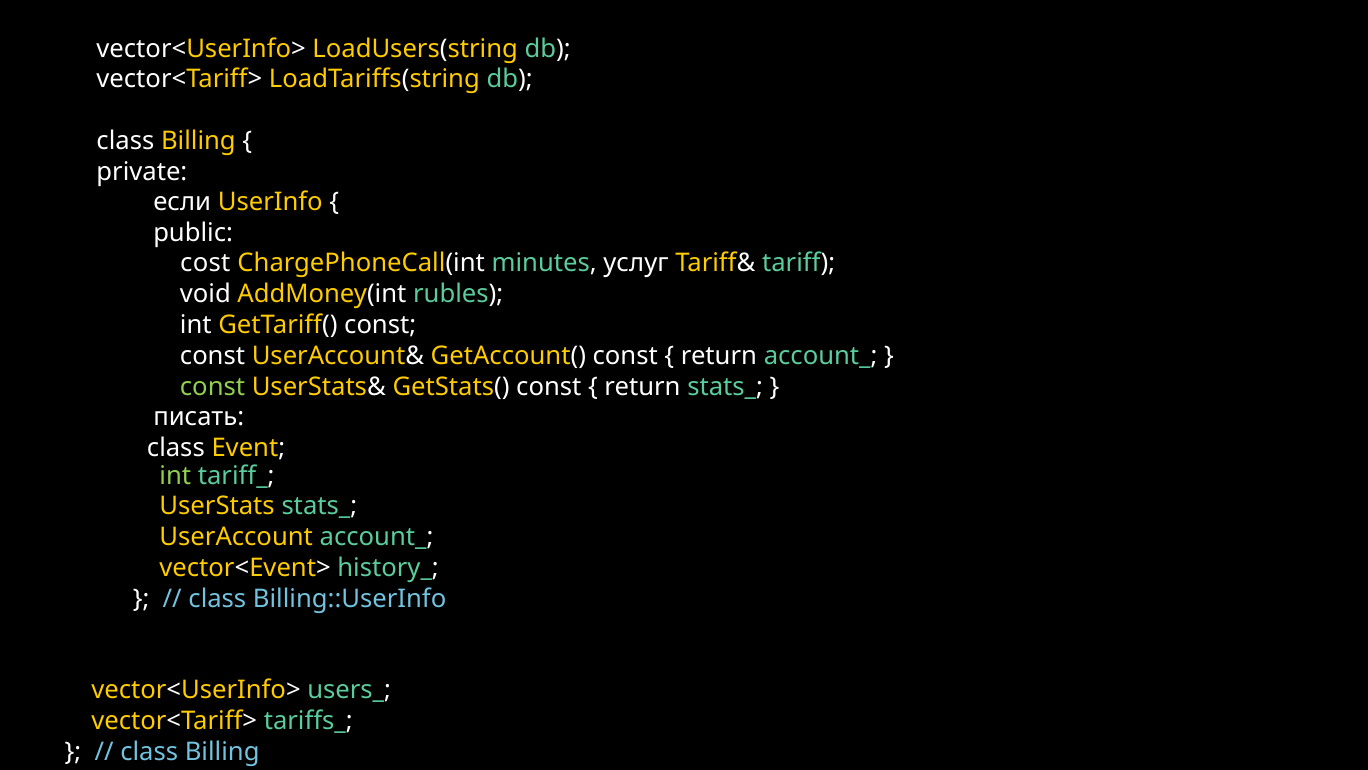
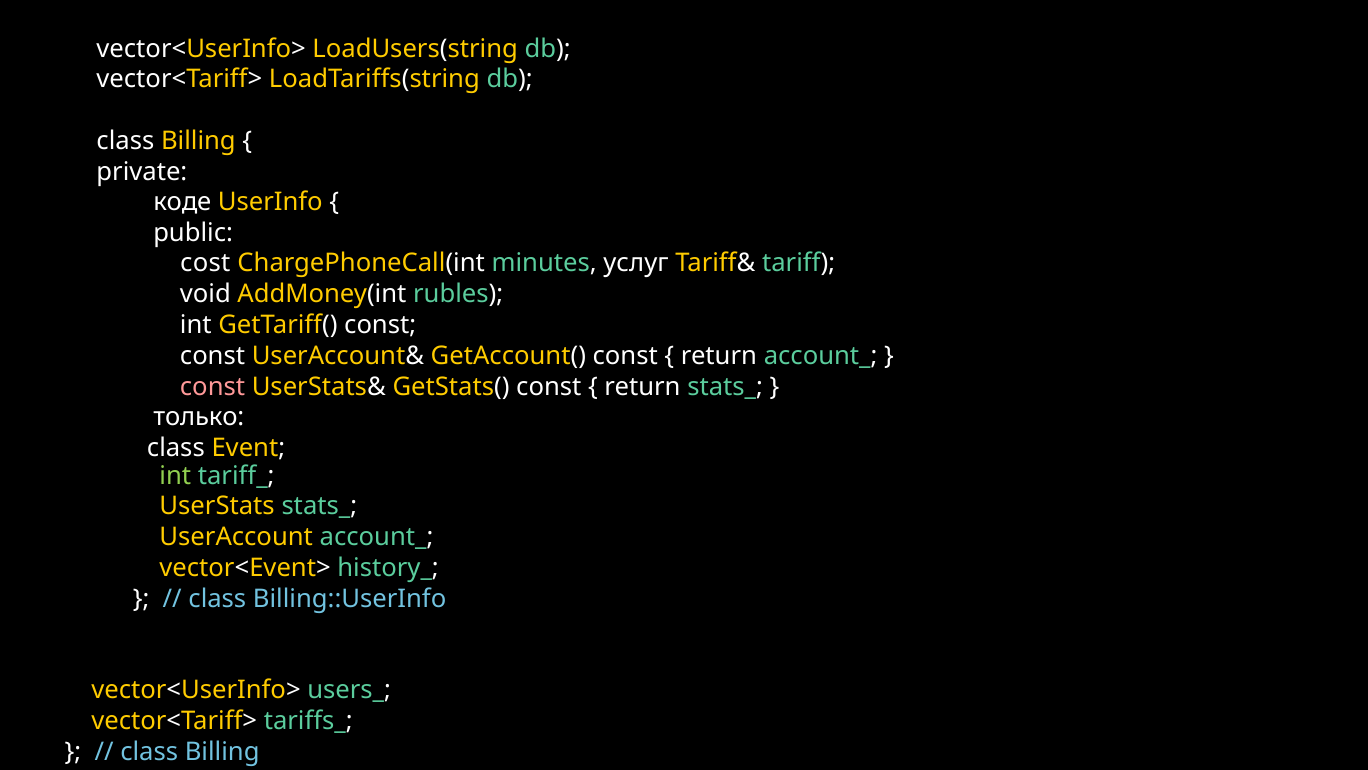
если: если -> коде (182, 202)
const colour: light green -> pink (213, 386)
писать: писать -> только (199, 417)
